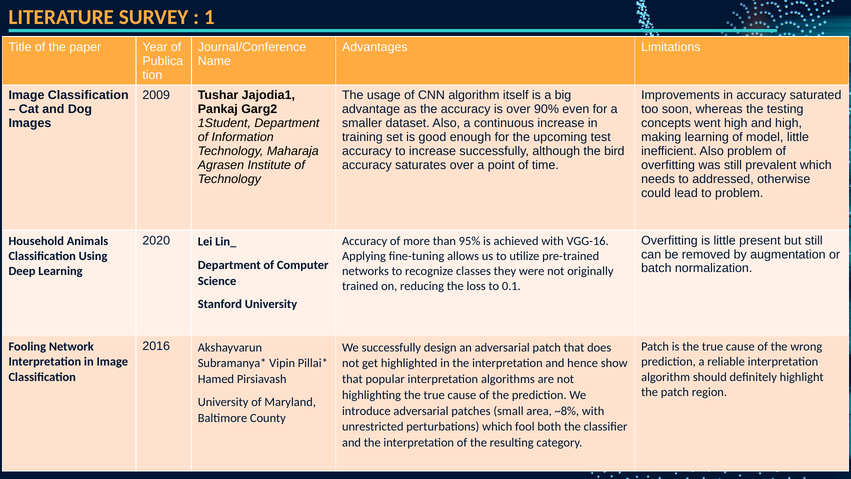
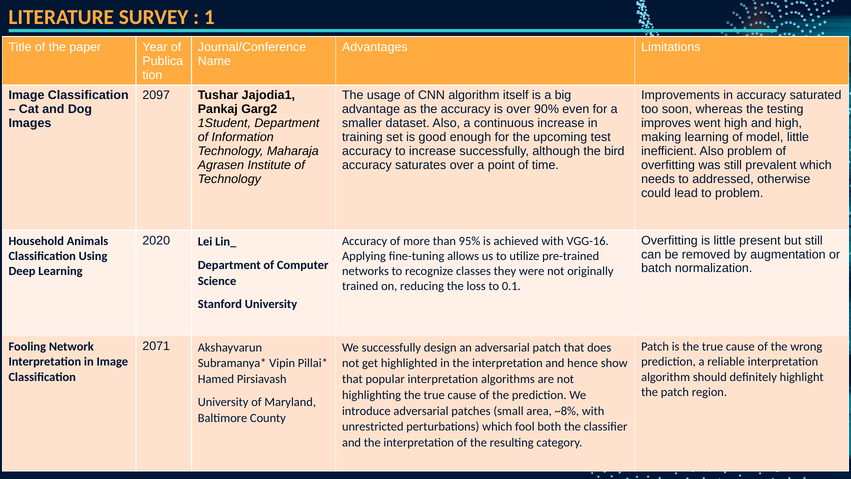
2009: 2009 -> 2097 (156, 95)
concepts: concepts -> improves (666, 123)
2016: 2016 -> 2071 (156, 346)
